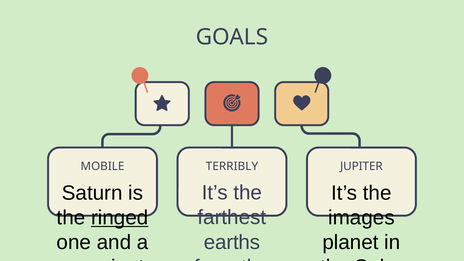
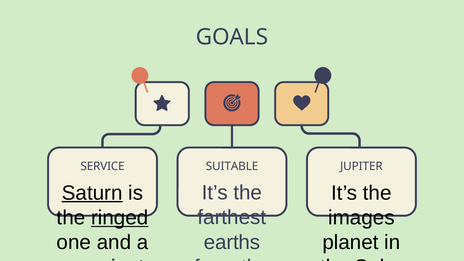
MOBILE: MOBILE -> SERVICE (103, 167)
TERRIBLY: TERRIBLY -> SUITABLE (232, 167)
Saturn underline: none -> present (92, 193)
